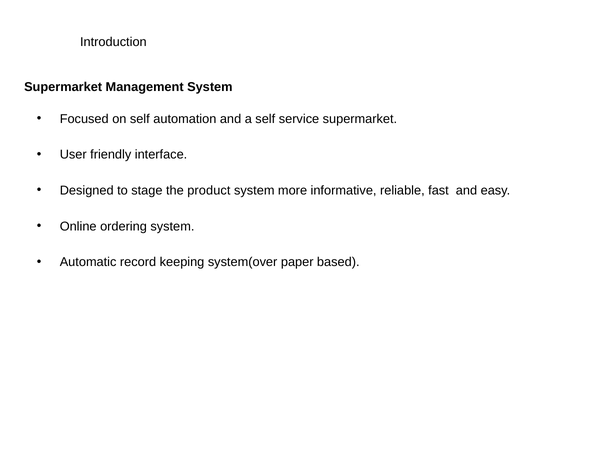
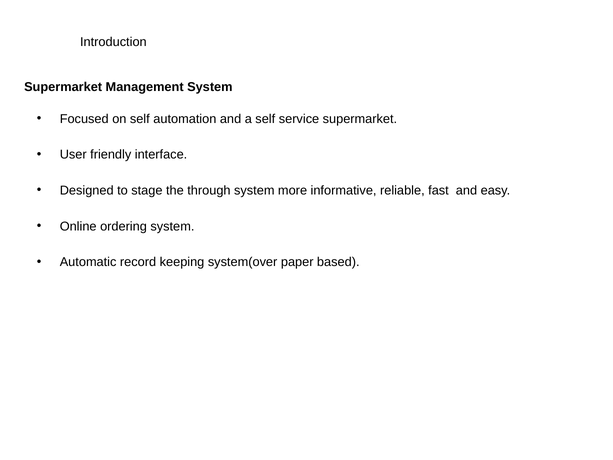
product: product -> through (209, 190)
